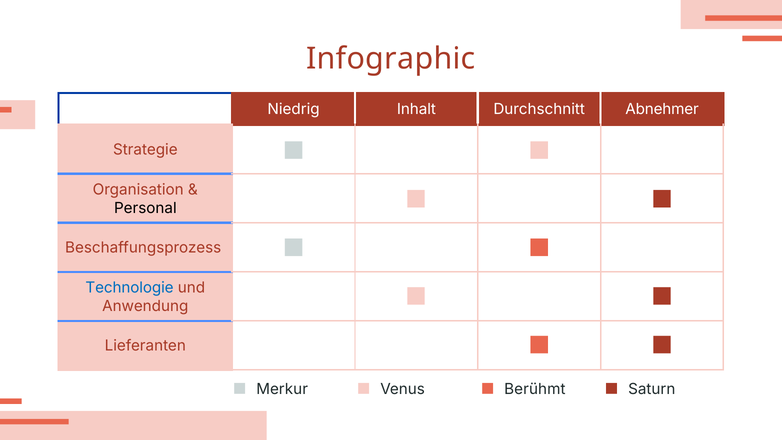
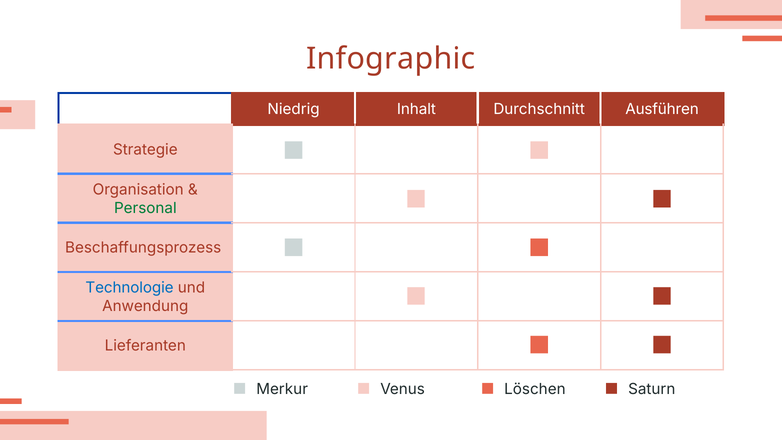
Abnehmer: Abnehmer -> Ausführen (662, 109)
Personal colour: black -> green (145, 208)
Berühmt: Berühmt -> Löschen (535, 389)
